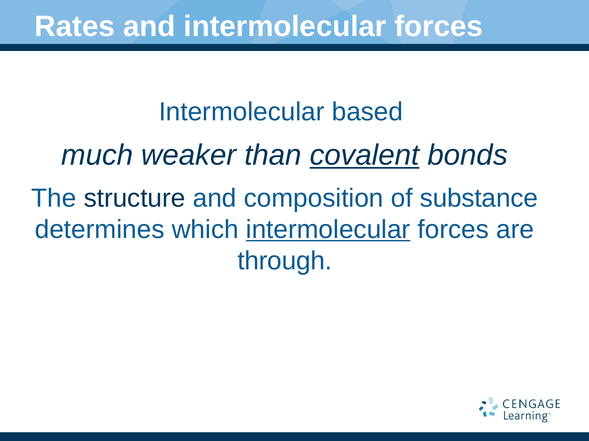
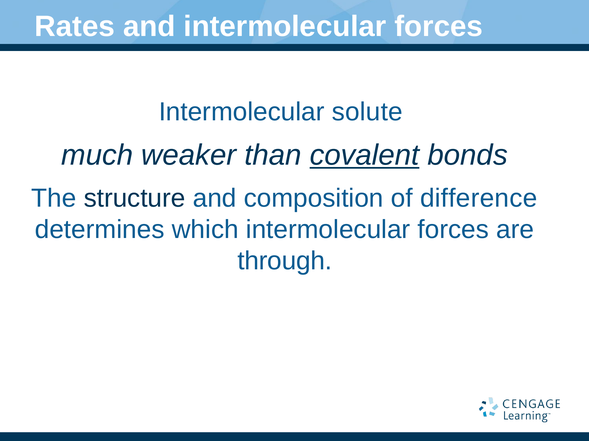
based: based -> solute (367, 112)
substance: substance -> difference (479, 198)
intermolecular underline: present -> none (328, 230)
